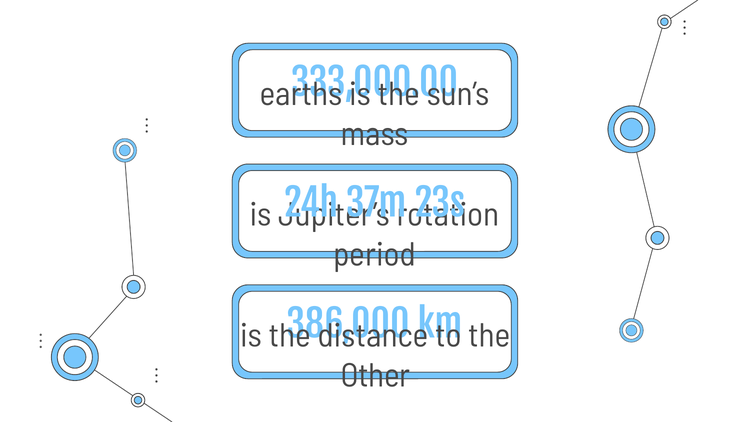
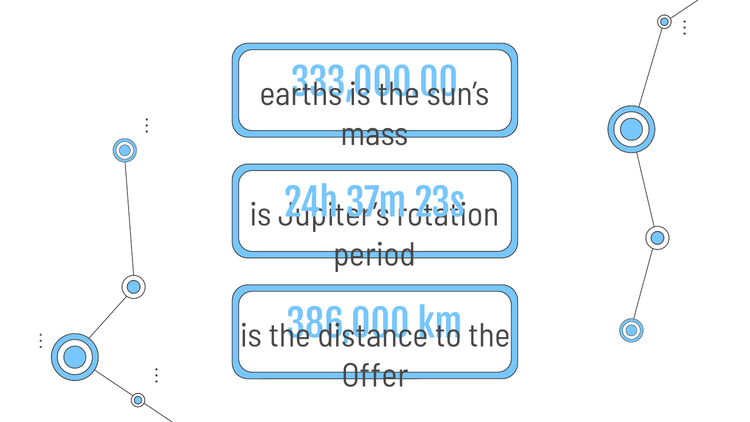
Other: Other -> Offer (375, 376)
